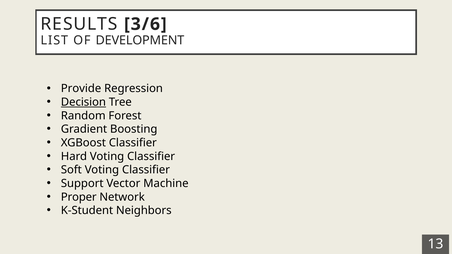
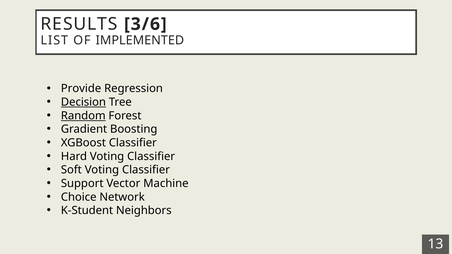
DEVELOPMENT: DEVELOPMENT -> IMPLEMENTED (140, 40)
Random underline: none -> present (83, 116)
Proper: Proper -> Choice (79, 197)
